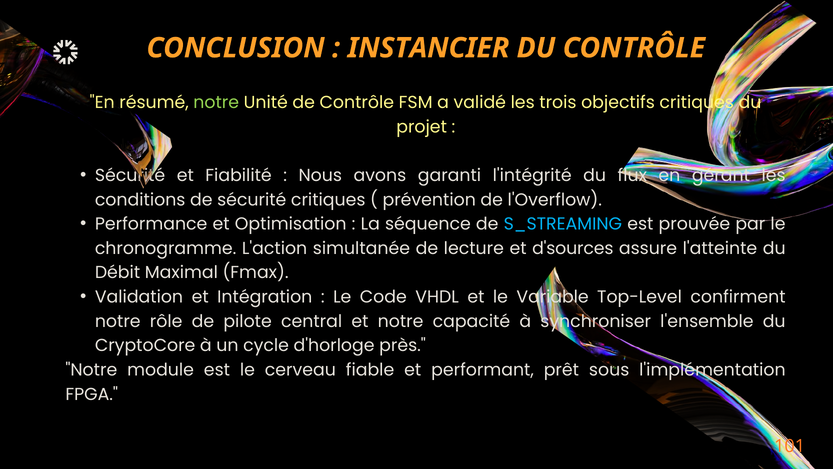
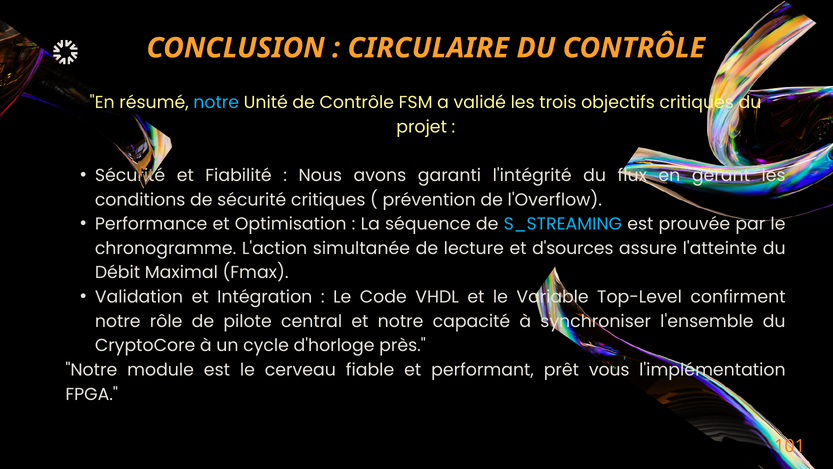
INSTANCIER: INSTANCIER -> CIRCULAIRE (428, 48)
notre colour: light green -> light blue (216, 102)
sous: sous -> vous (609, 370)
